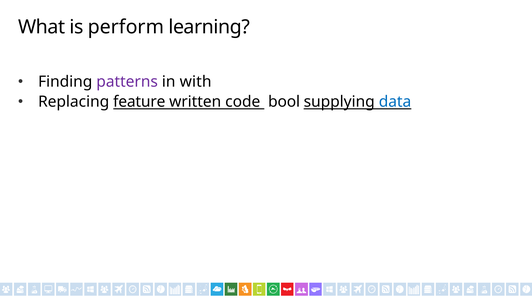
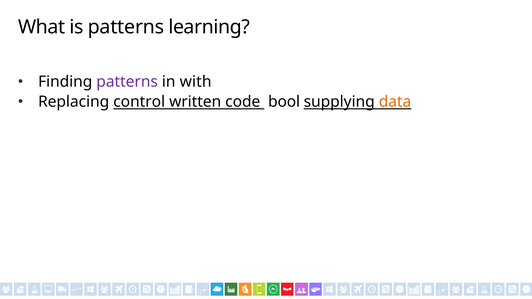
is perform: perform -> patterns (126, 27)
feature: feature -> control (139, 102)
data colour: blue -> orange (395, 102)
